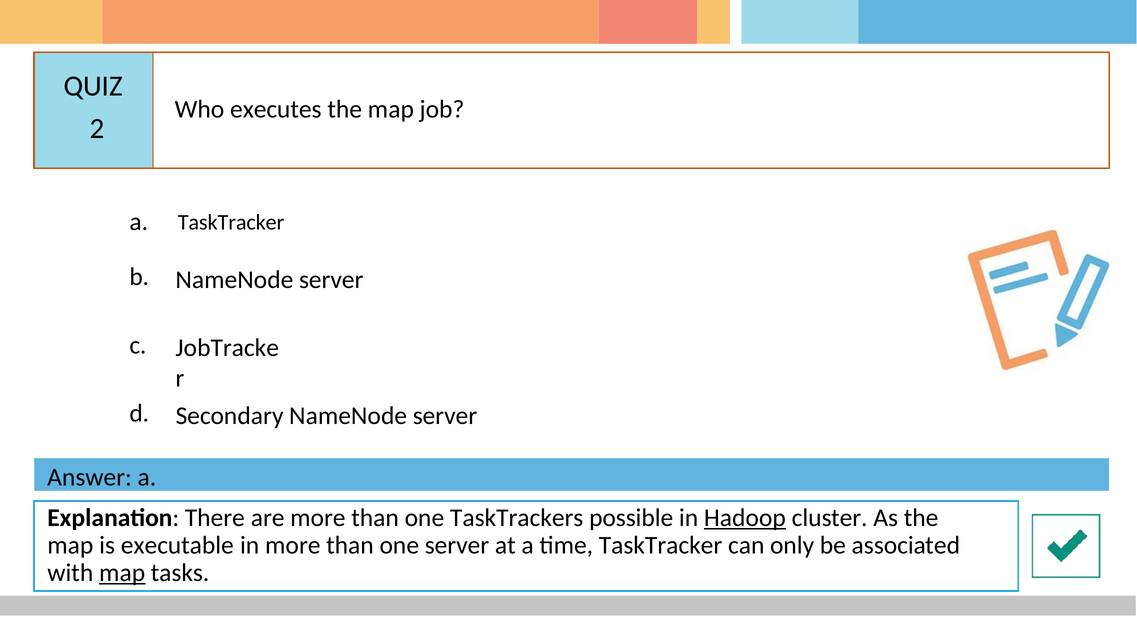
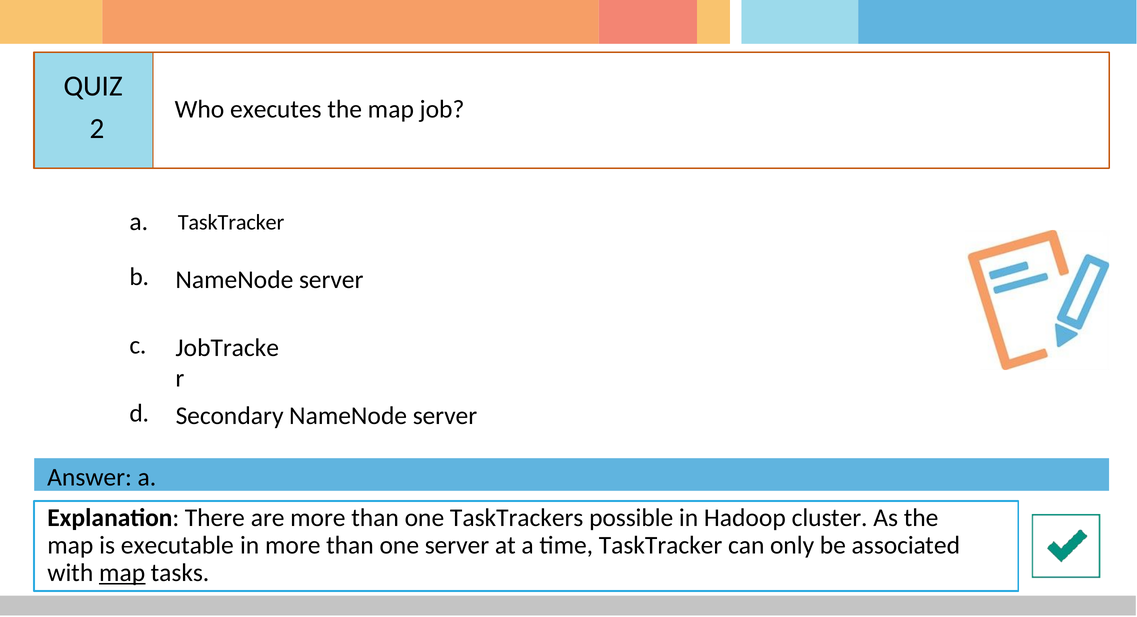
Hadoop underline: present -> none (745, 518)
